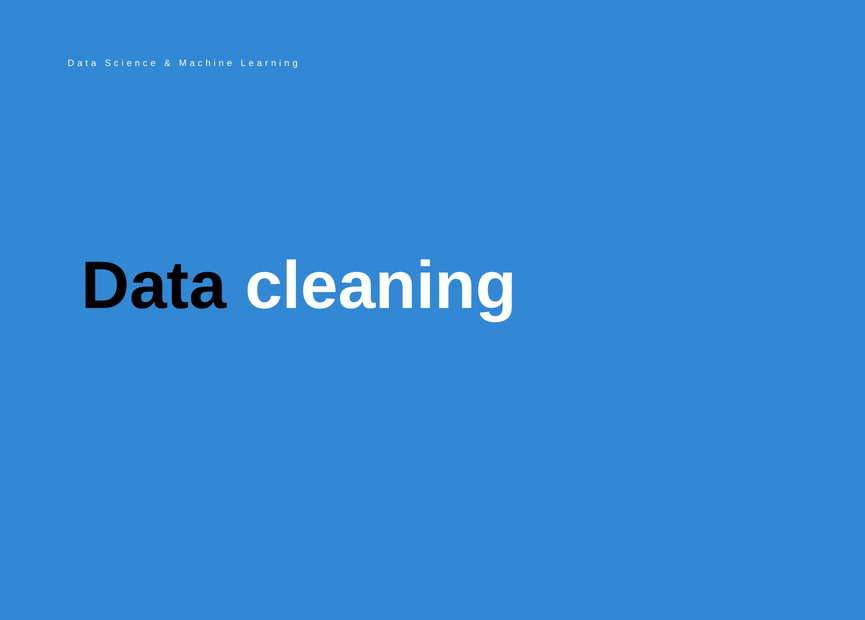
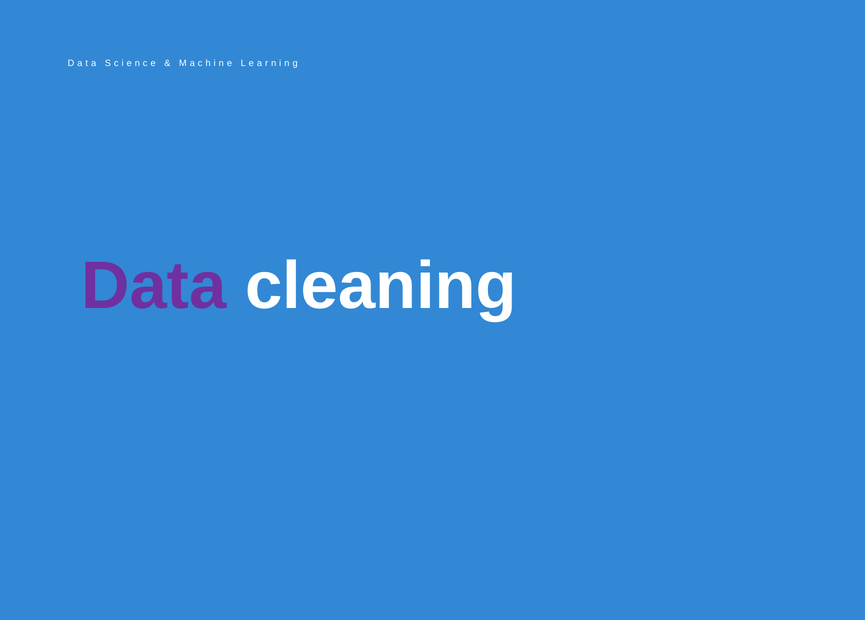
Data colour: black -> purple (154, 286)
